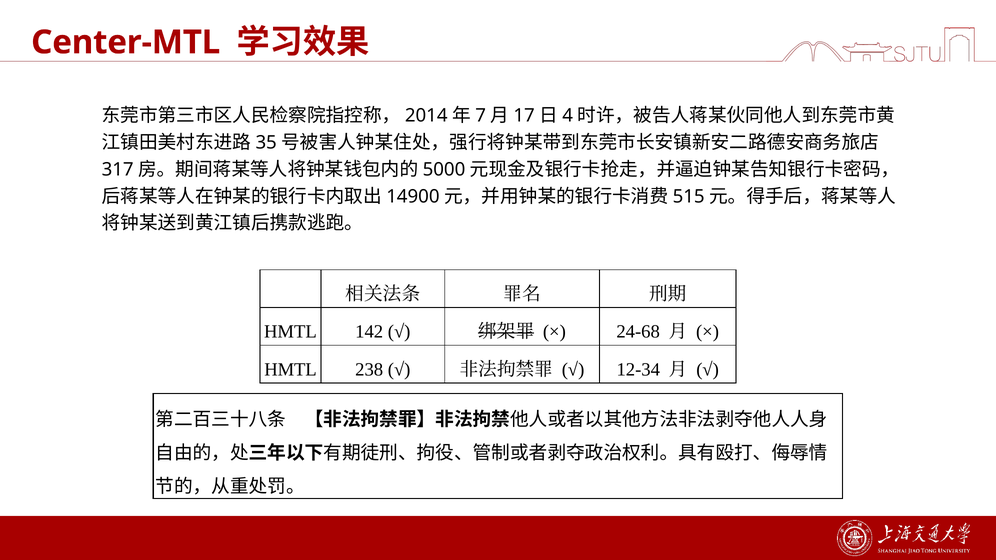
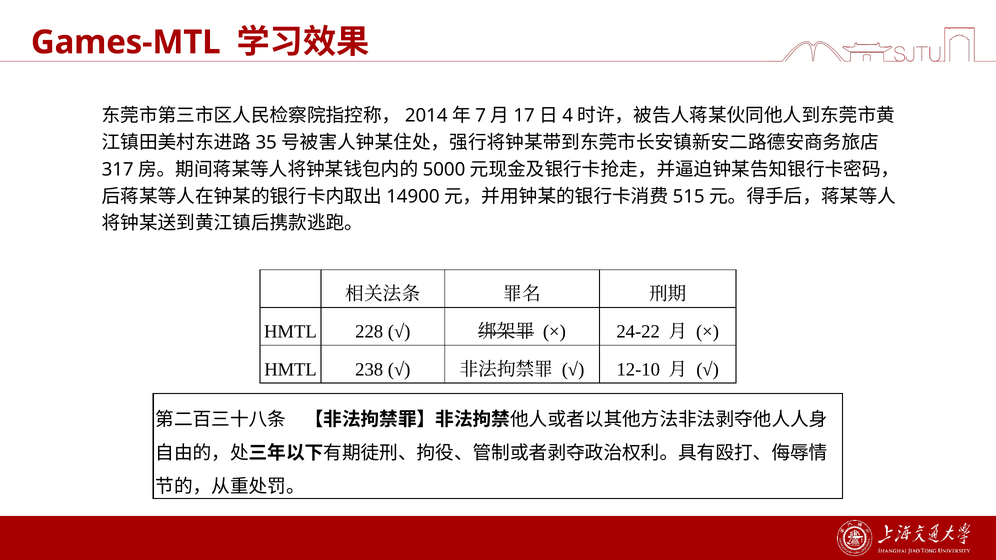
Center-MTL: Center-MTL -> Games-MTL (126, 42)
142: 142 -> 228 (369, 332)
24-68: 24-68 -> 24-22 (638, 332)
12-34: 12-34 -> 12-10 (638, 370)
